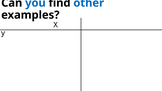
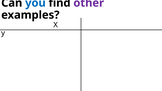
other colour: blue -> purple (89, 3)
